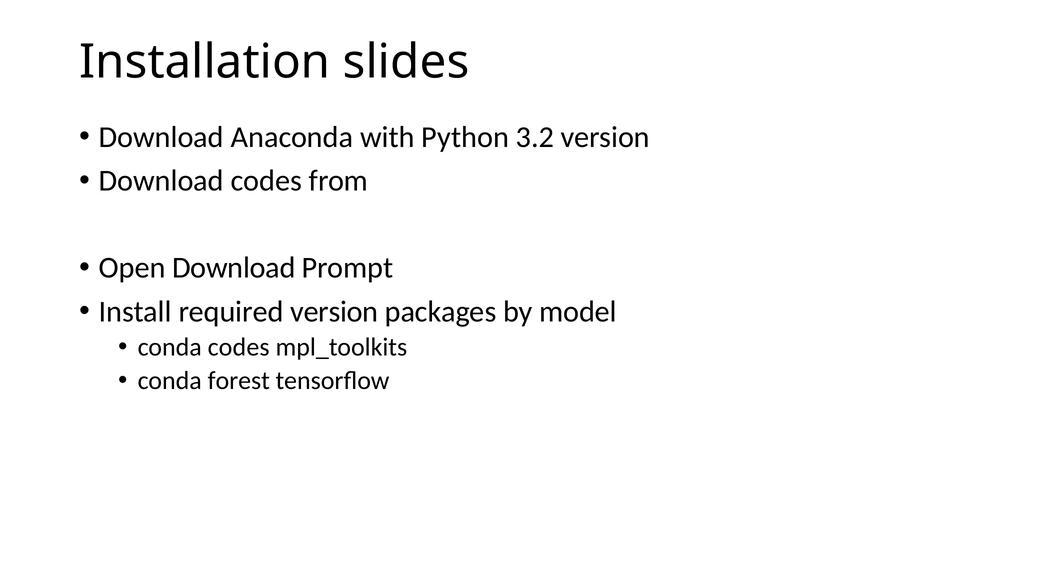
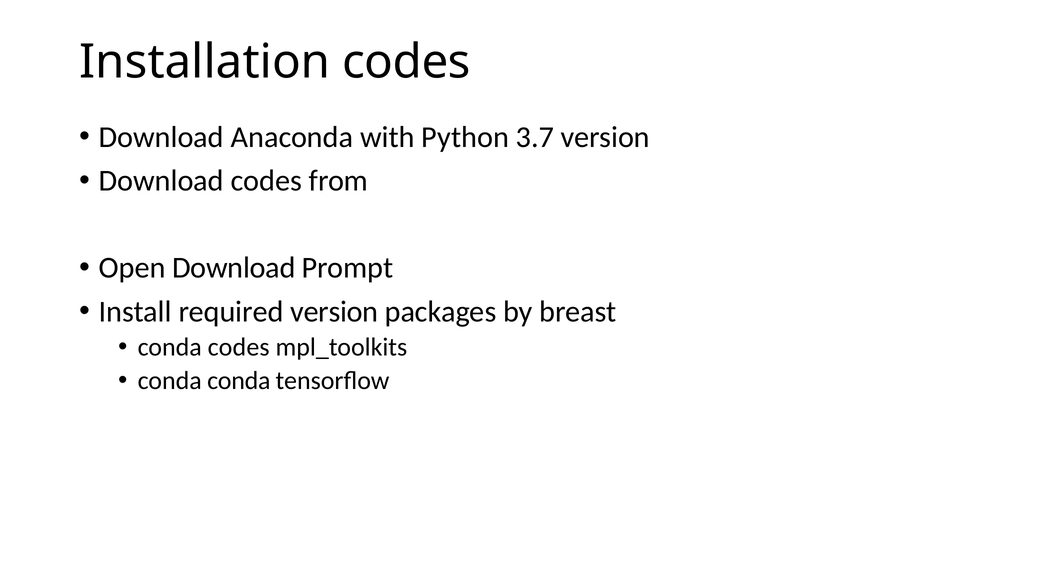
Installation slides: slides -> codes (406, 62)
3.2: 3.2 -> 3.7 (535, 137)
model: model -> breast (578, 311)
conda forest: forest -> conda (239, 380)
